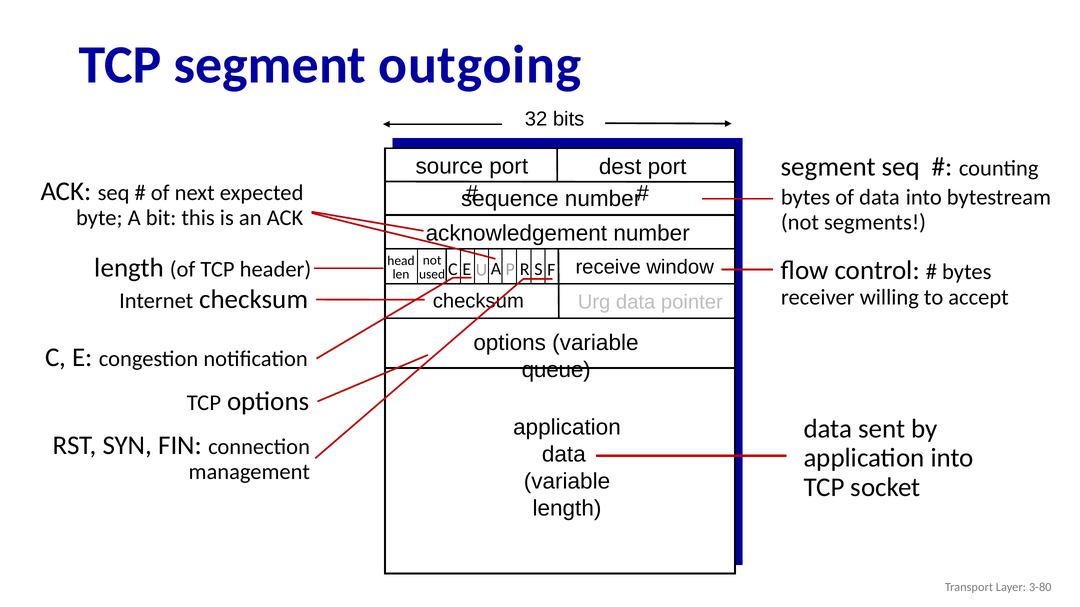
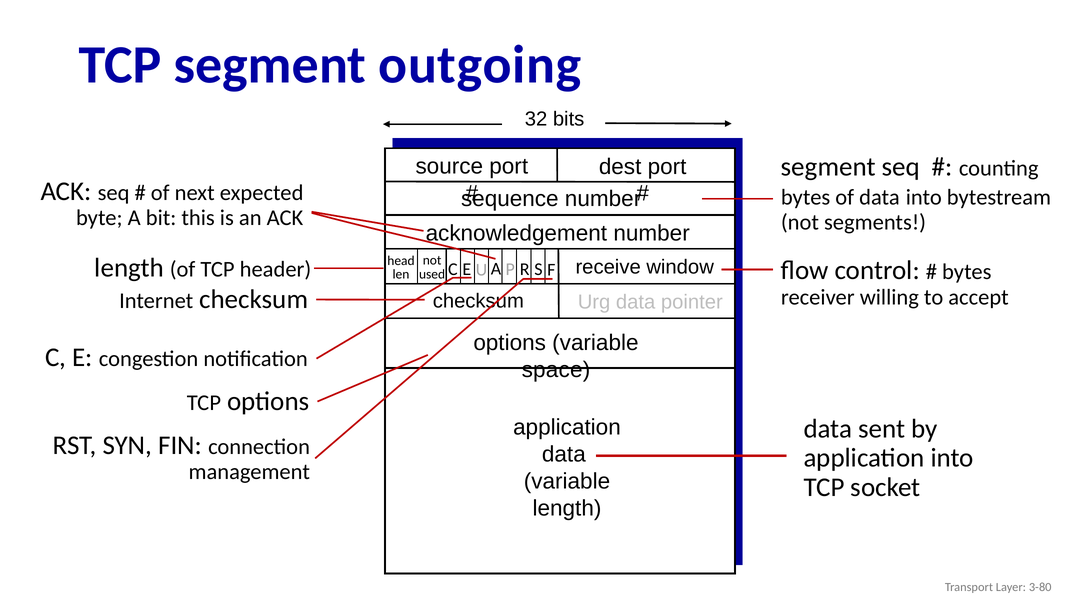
queue: queue -> space (556, 370)
